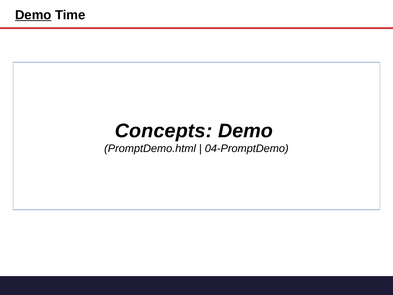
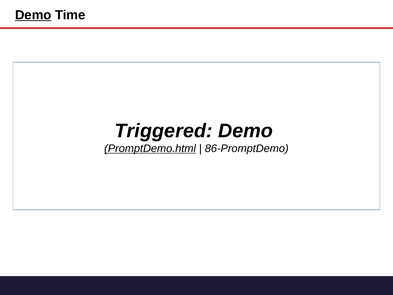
Concepts: Concepts -> Triggered (164, 131)
PromptDemo.html underline: none -> present (150, 148)
04-PromptDemo: 04-PromptDemo -> 86-PromptDemo (247, 148)
